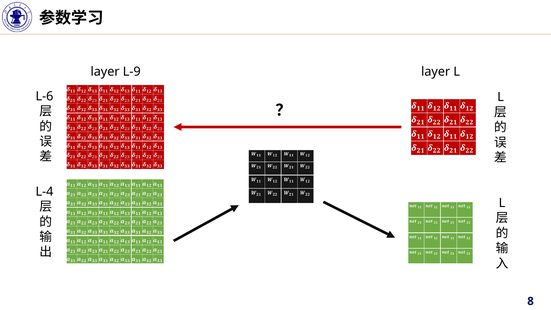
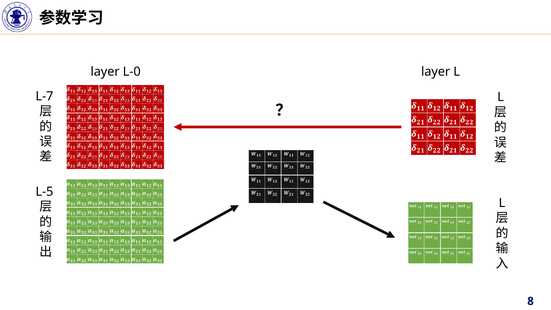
L-9: L-9 -> L-0 (132, 72)
L-6: L-6 -> L-7 (44, 96)
L-4: L-4 -> L-5 (44, 192)
